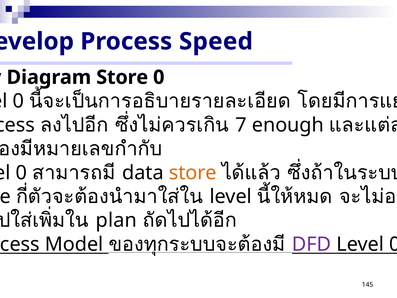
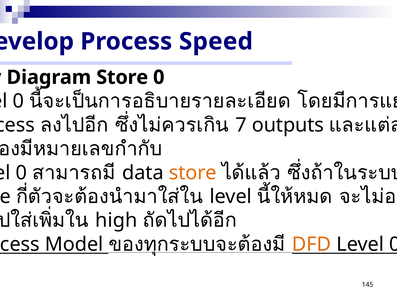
enough: enough -> outputs (288, 125)
plan: plan -> high (116, 220)
DFD colour: purple -> orange (312, 244)
